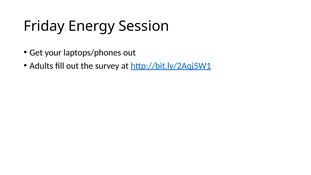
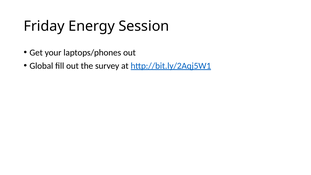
Adults: Adults -> Global (41, 66)
